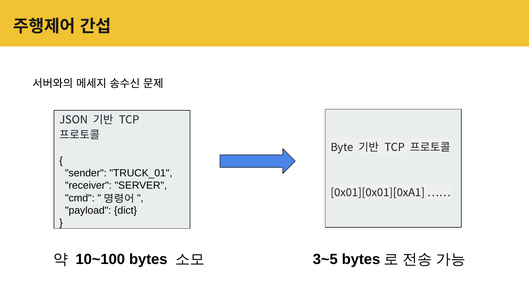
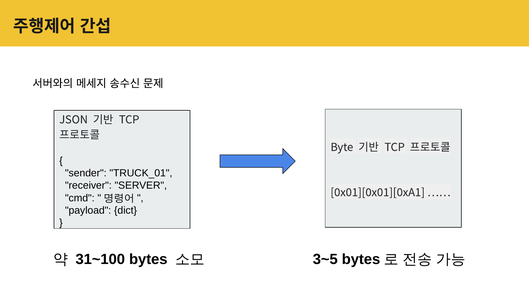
10~100: 10~100 -> 31~100 (100, 259)
